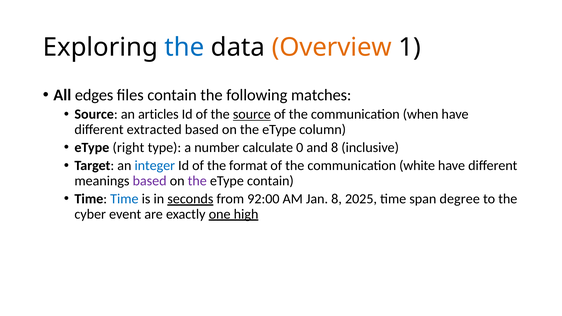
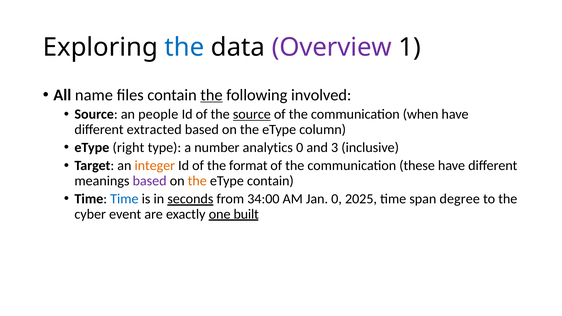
Overview colour: orange -> purple (332, 47)
edges: edges -> name (94, 95)
the underline: none -> present (212, 95)
matches: matches -> involved (321, 95)
articles: articles -> people (158, 114)
calculate: calculate -> analytics (268, 148)
and 8: 8 -> 3 (335, 148)
integer colour: blue -> orange (155, 166)
white: white -> these (417, 166)
the colour: purple -> orange (197, 181)
92:00: 92:00 -> 34:00 (263, 199)
Jan 8: 8 -> 0 (337, 199)
high: high -> built (246, 214)
